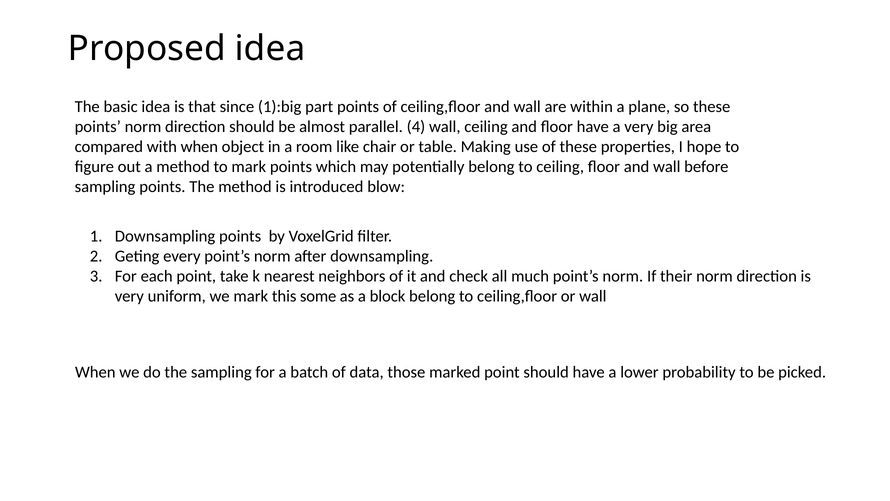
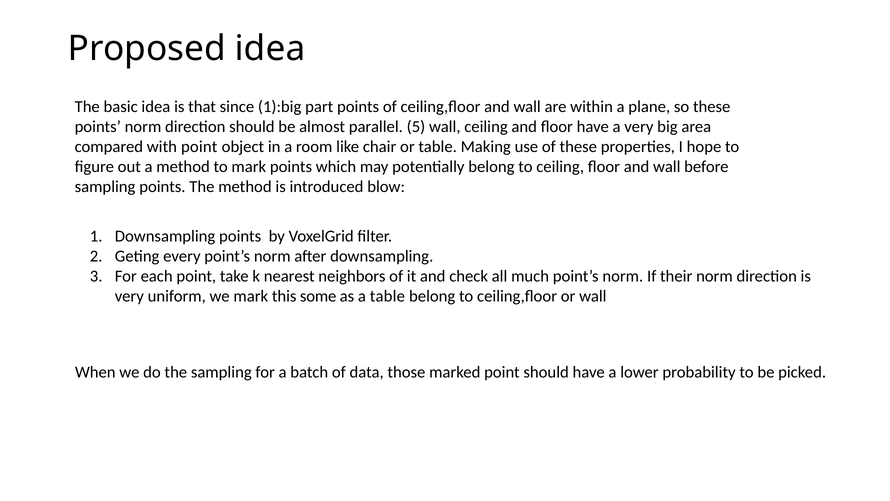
4: 4 -> 5 (416, 127)
with when: when -> point (199, 147)
a block: block -> table (387, 296)
